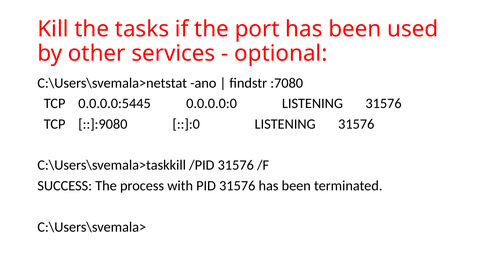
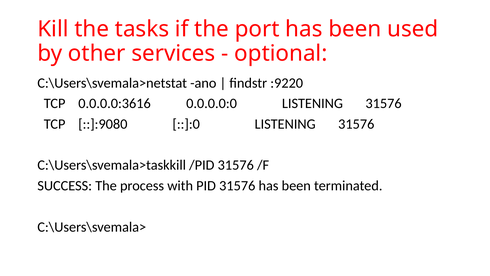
:7080: :7080 -> :9220 (287, 83)
0.0.0.0:5445: 0.0.0.0:5445 -> 0.0.0.0:3616 (115, 103)
